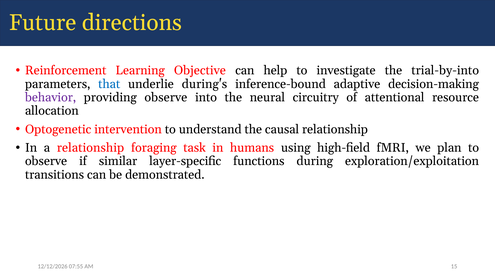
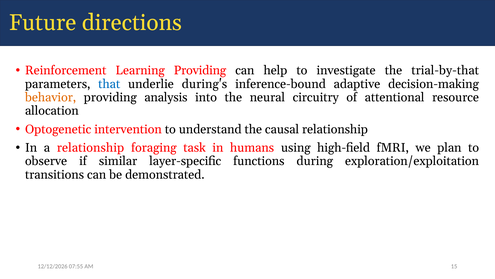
Learning Objective: Objective -> Providing (200, 70)
trial-by-into: trial-by-into -> trial-by-that (445, 70)
behavior colour: purple -> orange (51, 97)
providing observe: observe -> analysis (166, 97)
